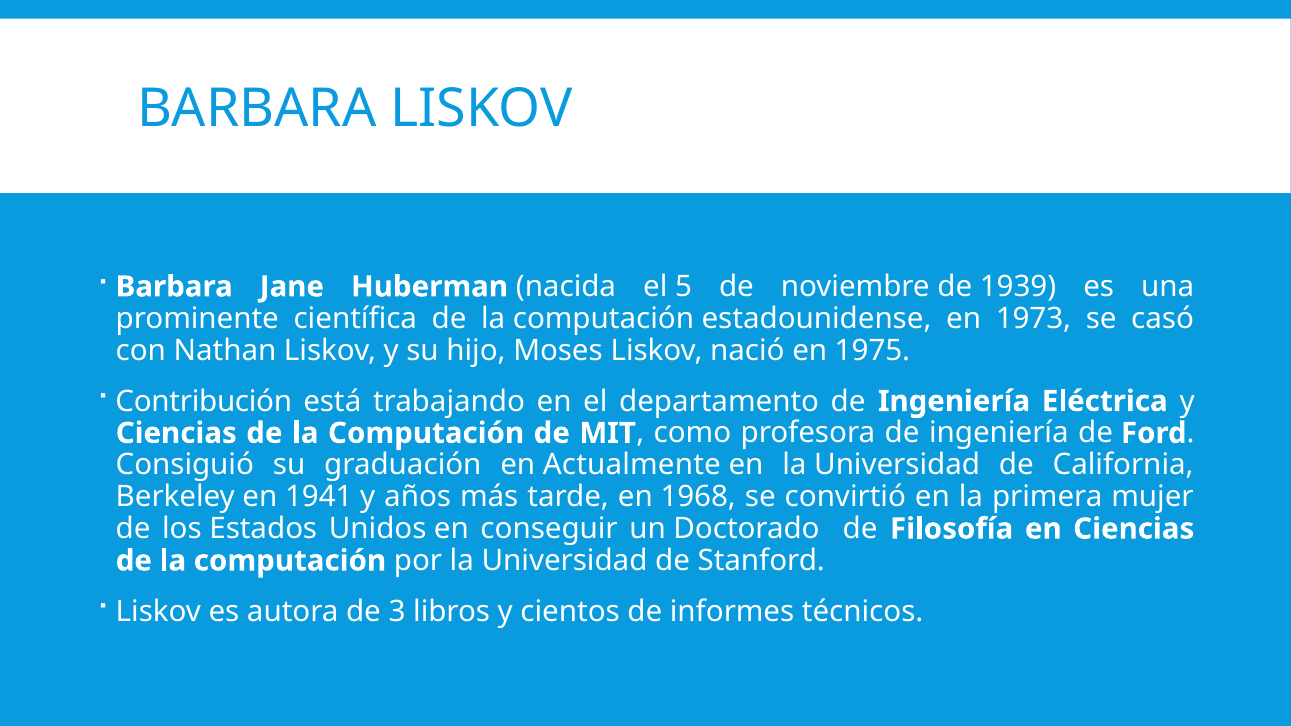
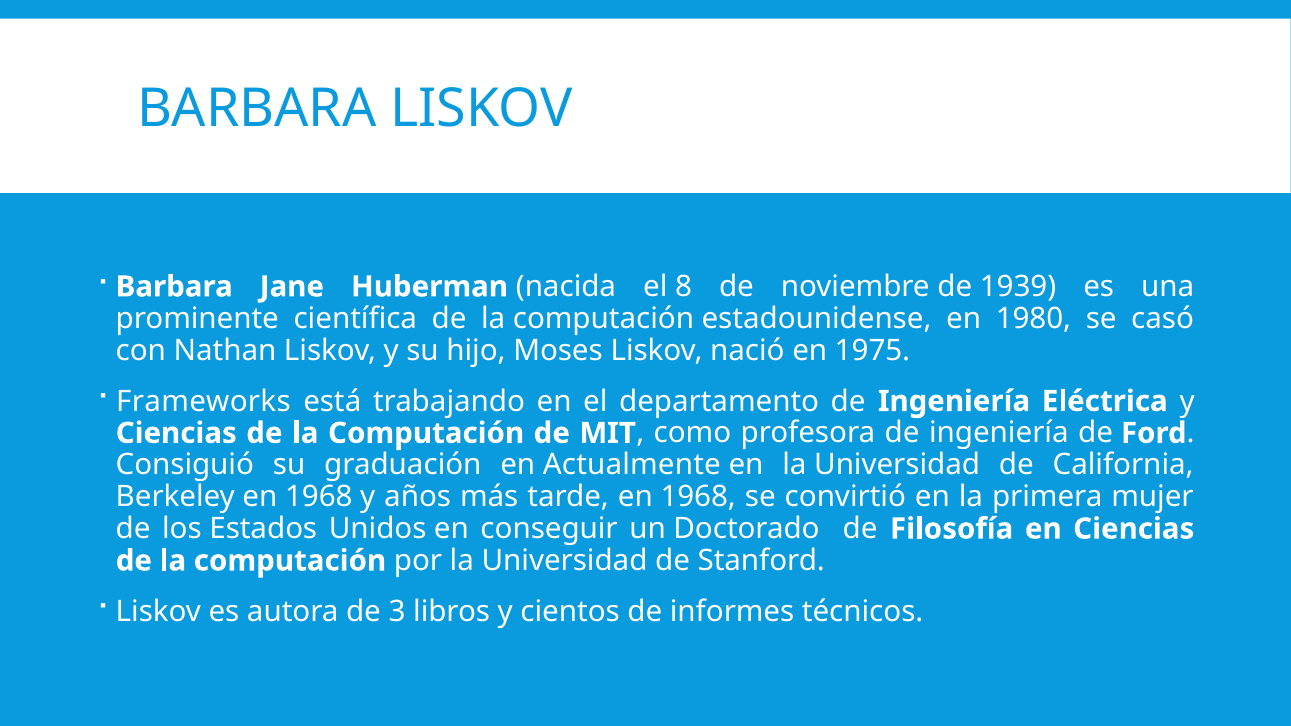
5: 5 -> 8 (684, 287)
1973: 1973 -> 1980 (1033, 319)
Contribución: Contribución -> Frameworks (203, 401)
Berkeley en 1941: 1941 -> 1968 (319, 497)
